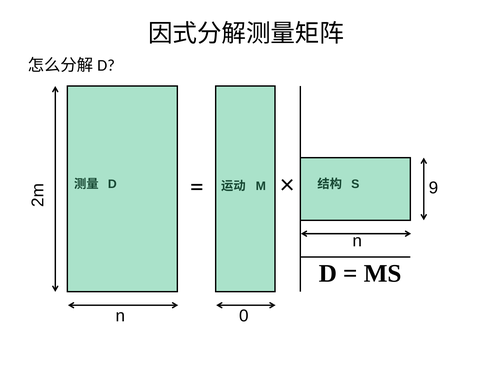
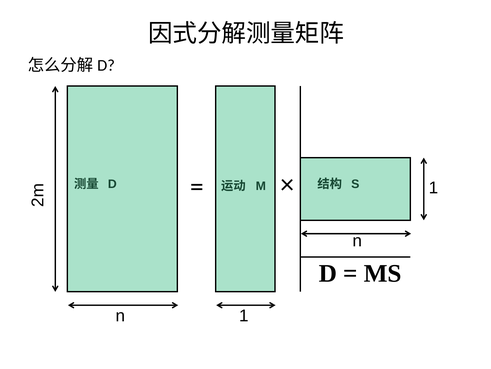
m 9: 9 -> 1 (433, 187)
n 0: 0 -> 1 (244, 315)
